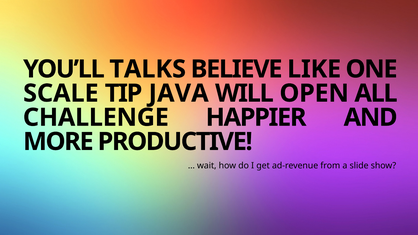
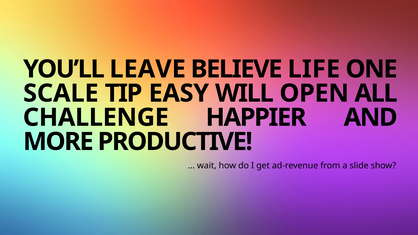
TALKS: TALKS -> LEAVE (148, 69)
LIKE: LIKE -> LIFE (314, 69)
JAVA: JAVA -> EASY (179, 93)
